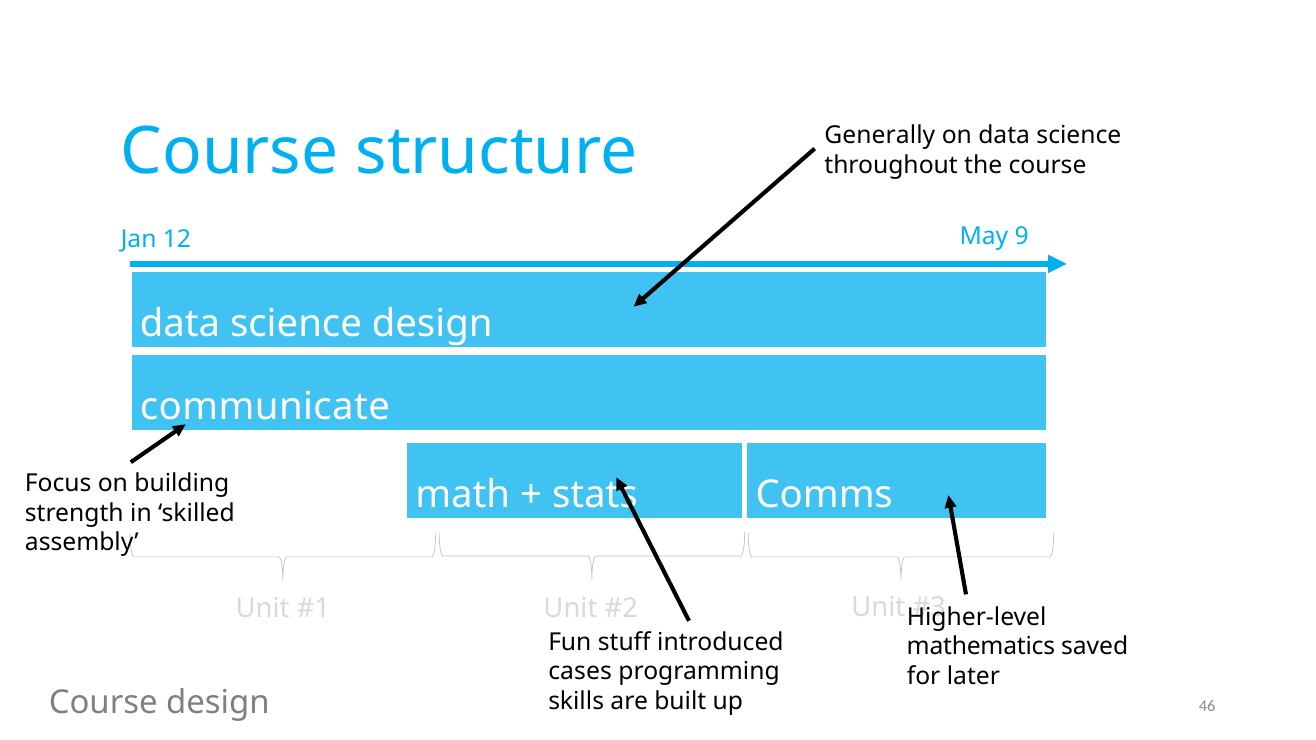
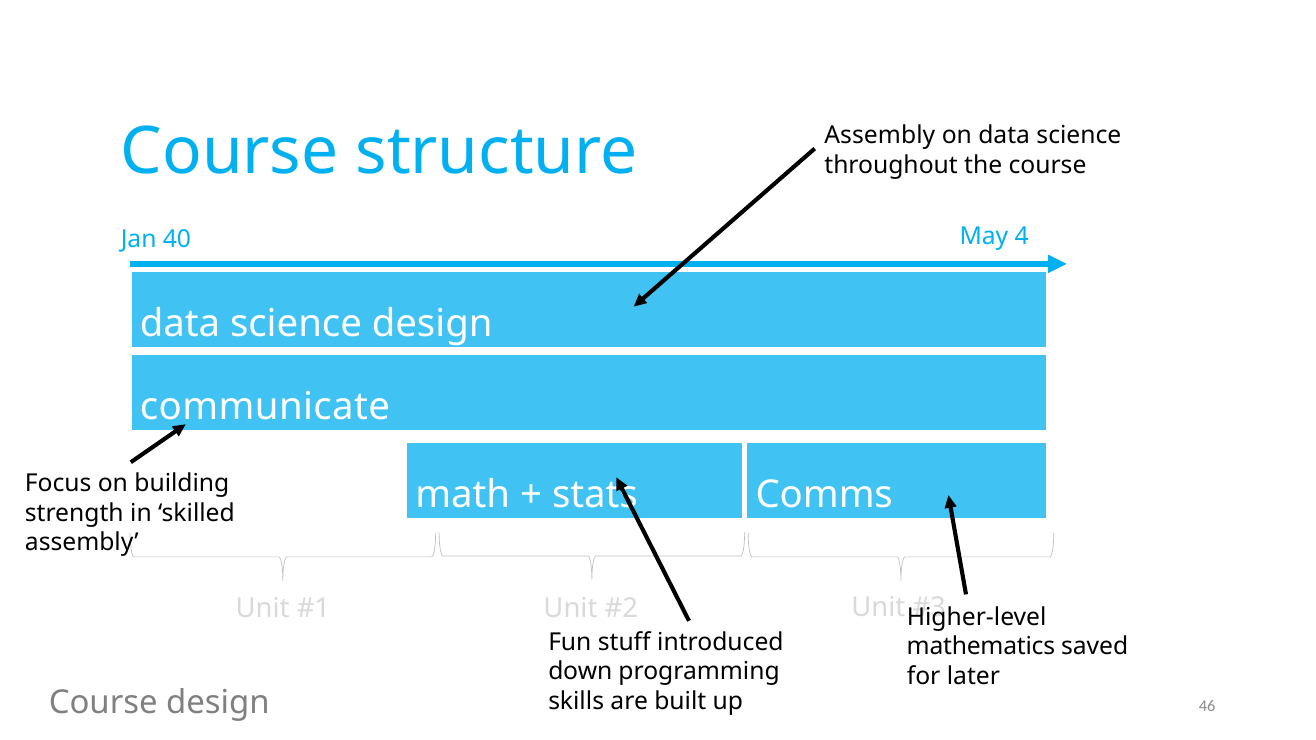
Generally: Generally -> Assembly (880, 136)
12: 12 -> 40 (177, 239)
9: 9 -> 4 (1022, 236)
cases: cases -> down (580, 672)
